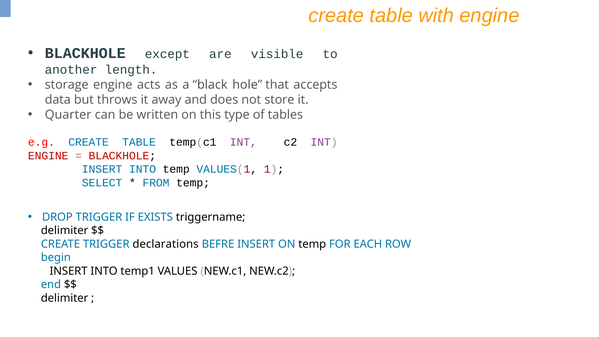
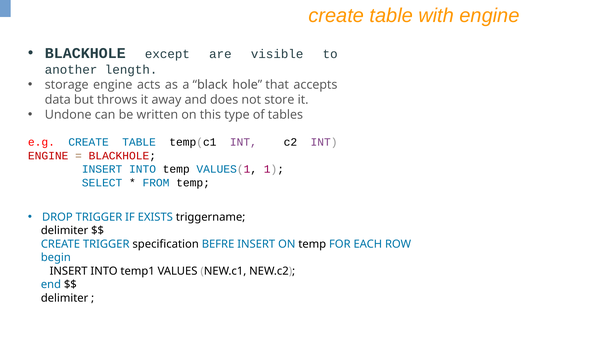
Quarter: Quarter -> Undone (68, 115)
declarations: declarations -> specification (166, 244)
